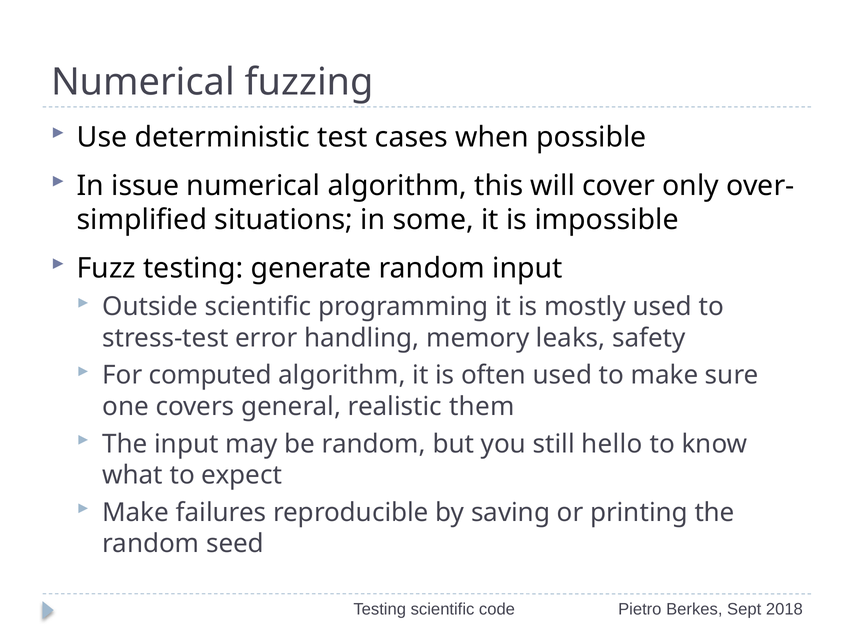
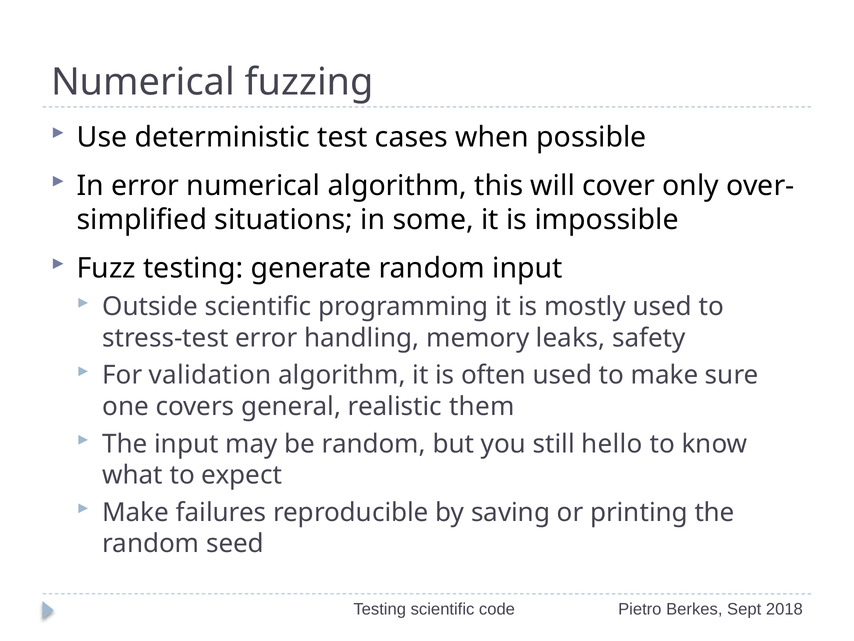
In issue: issue -> error (145, 186)
computed: computed -> validation (210, 375)
